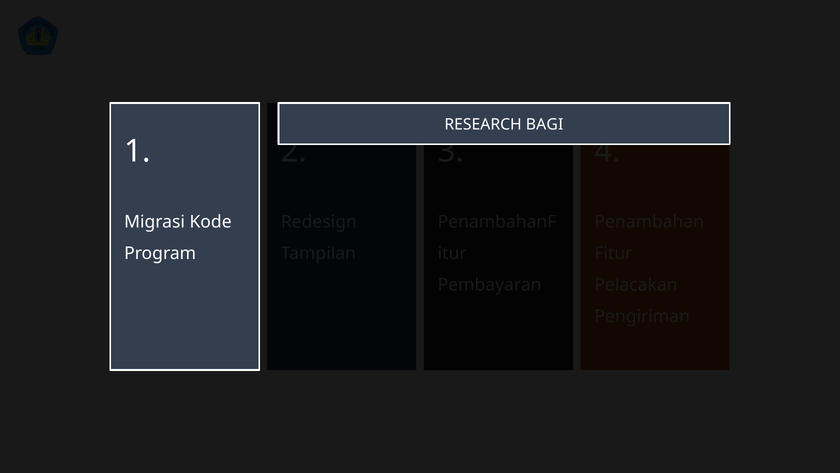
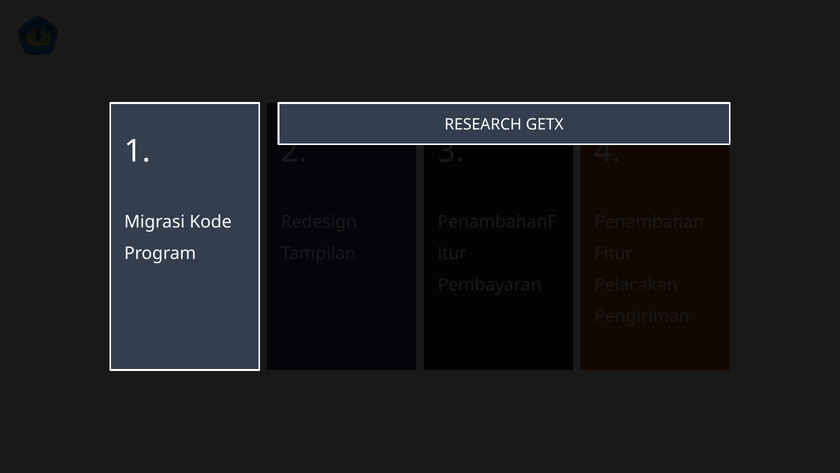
BAGI: BAGI -> GETX (545, 125)
